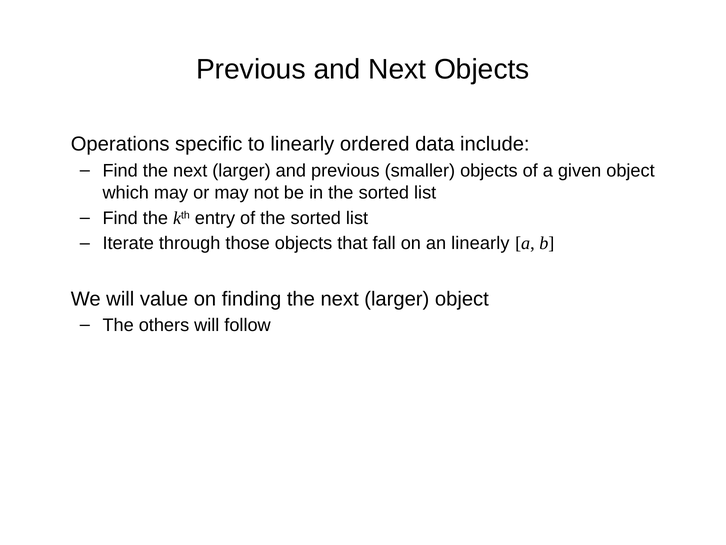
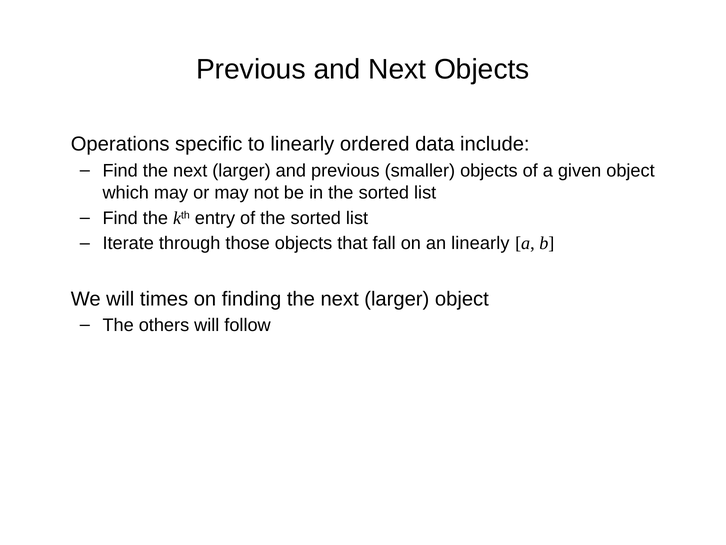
value: value -> times (164, 299)
